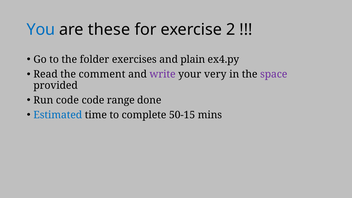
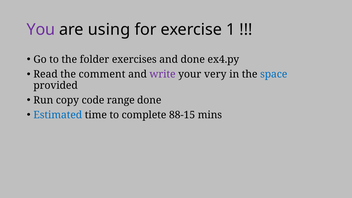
You colour: blue -> purple (41, 30)
these: these -> using (109, 30)
2: 2 -> 1 (231, 30)
and plain: plain -> done (193, 60)
space colour: purple -> blue (274, 74)
Run code: code -> copy (67, 100)
50-15: 50-15 -> 88-15 (182, 115)
